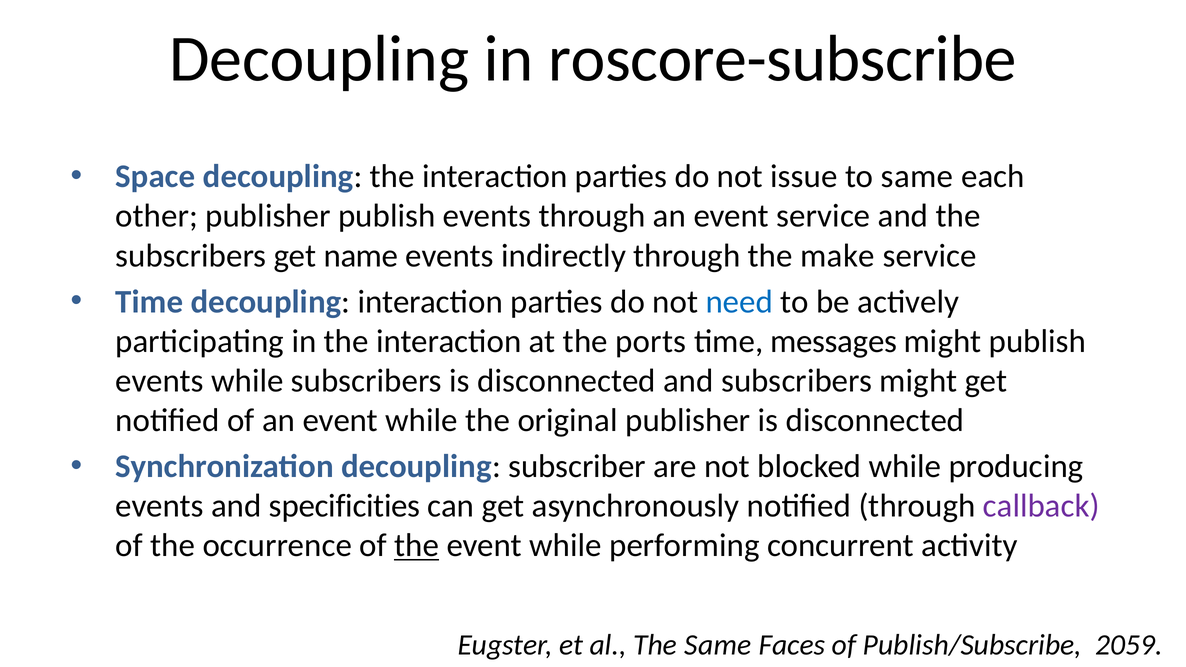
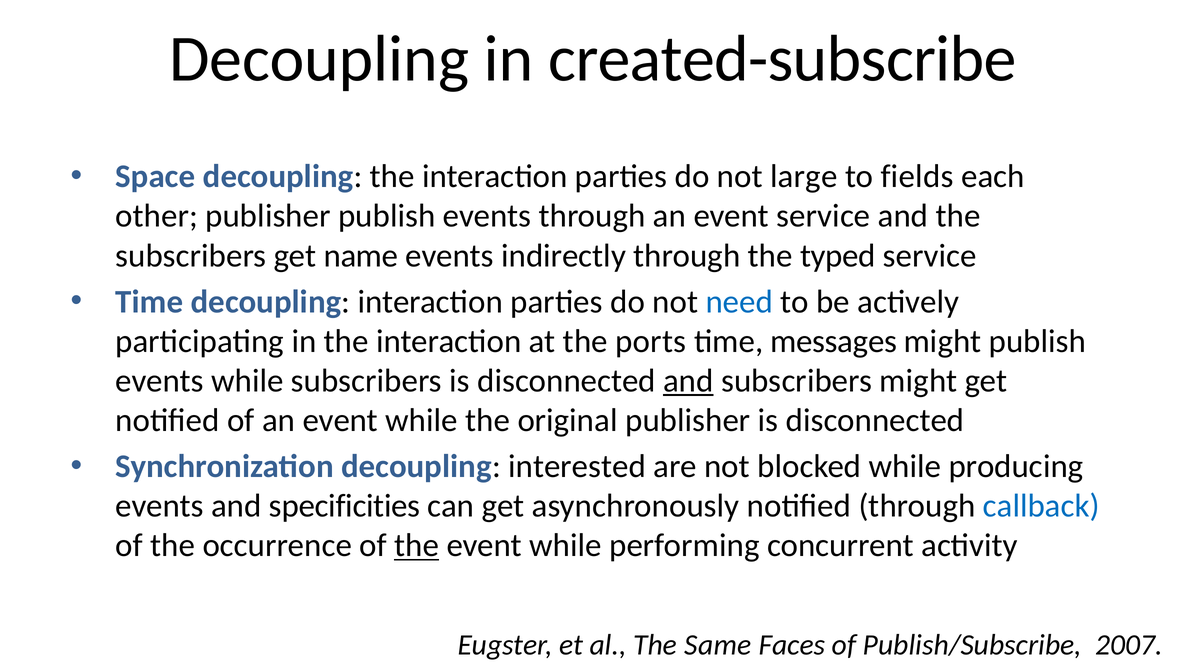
roscore-subscribe: roscore-subscribe -> created-subscribe (783, 59)
issue: issue -> large (804, 177)
to same: same -> fields (917, 177)
make: make -> typed (838, 256)
and underline: none -> present (688, 381)
subscriber: subscriber -> interested (577, 467)
callback colour: purple -> blue (1041, 506)
2059: 2059 -> 2007 (1129, 645)
